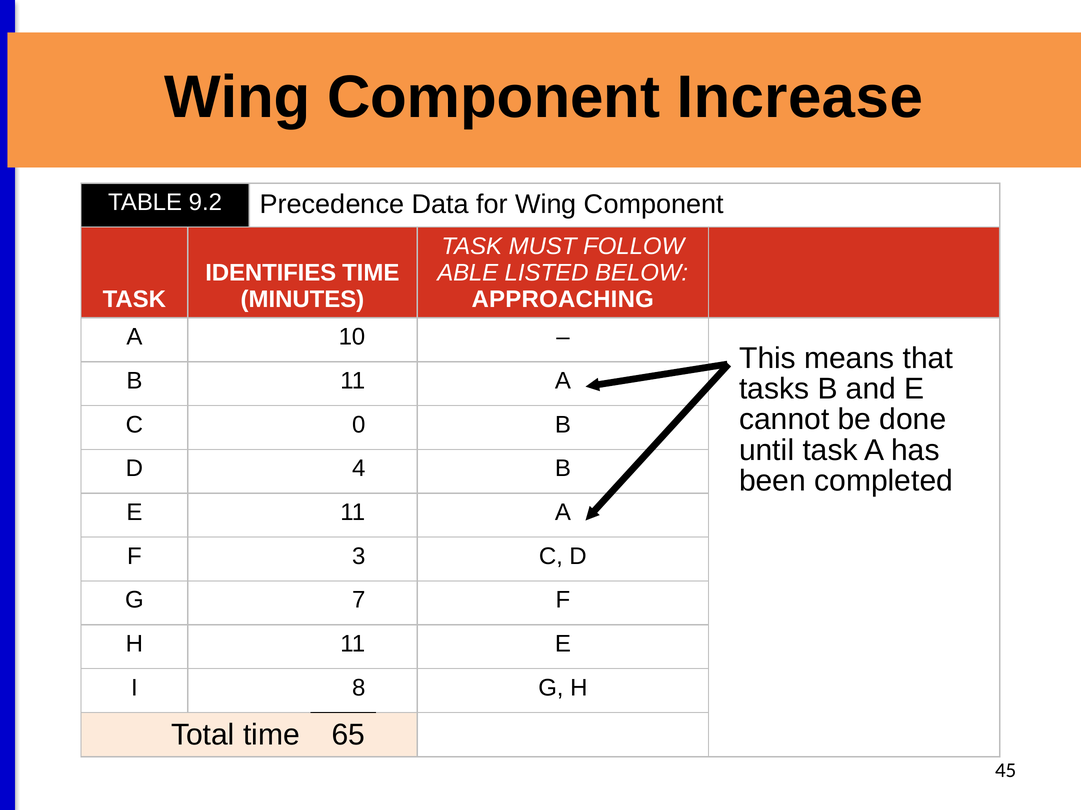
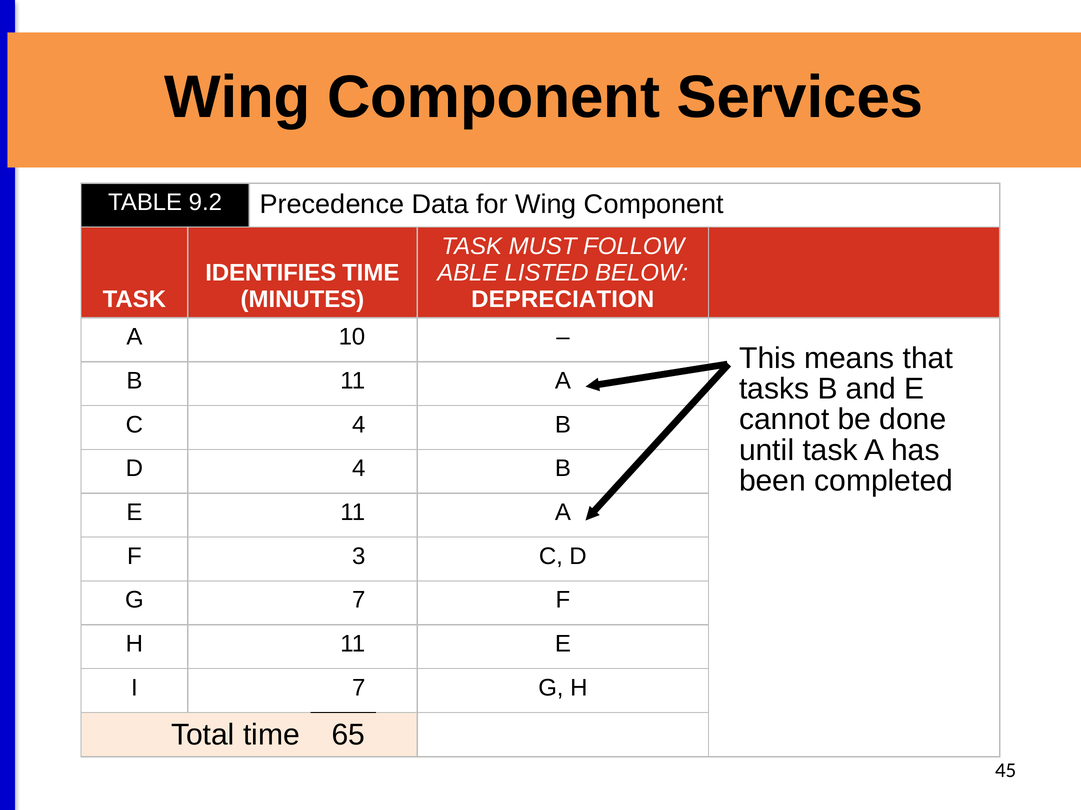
Increase: Increase -> Services (800, 98)
APPROACHING: APPROACHING -> DEPRECIATION (563, 300)
C 0: 0 -> 4 (359, 425)
I 8: 8 -> 7 (359, 688)
